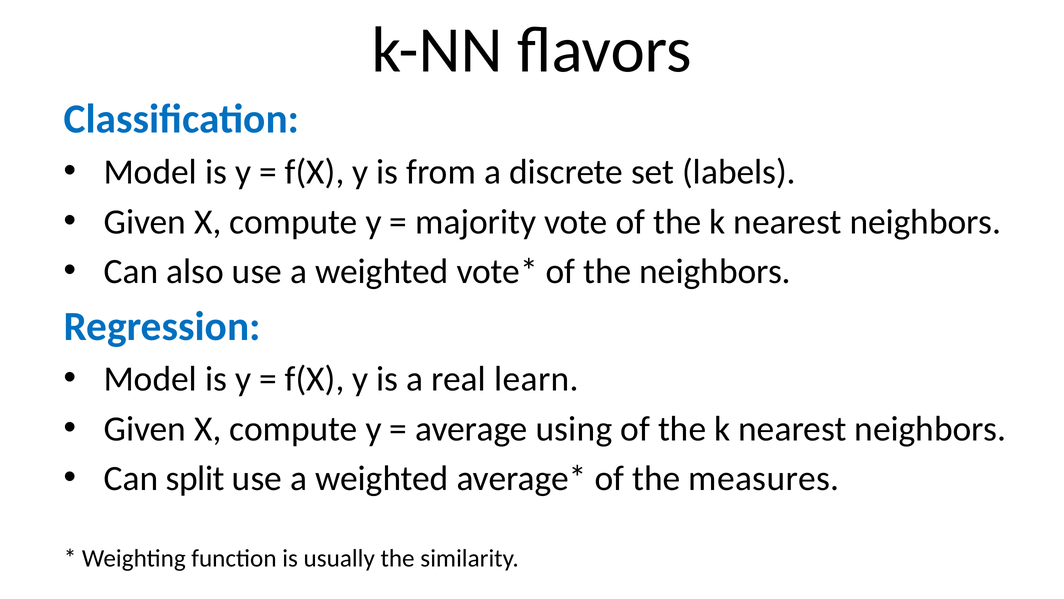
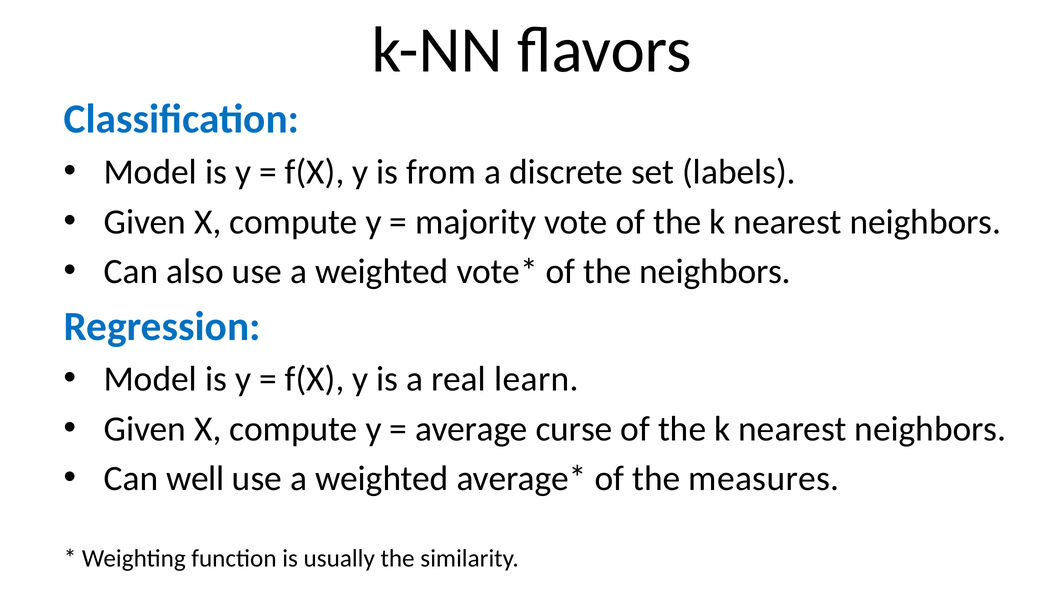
using: using -> curse (574, 429)
split: split -> well (195, 478)
